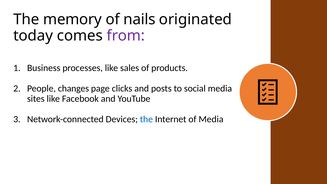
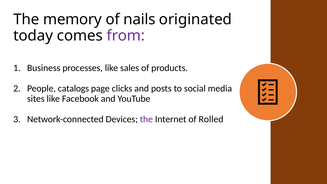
changes: changes -> catalogs (73, 88)
the colour: blue -> purple (146, 119)
of Media: Media -> Rolled (211, 119)
